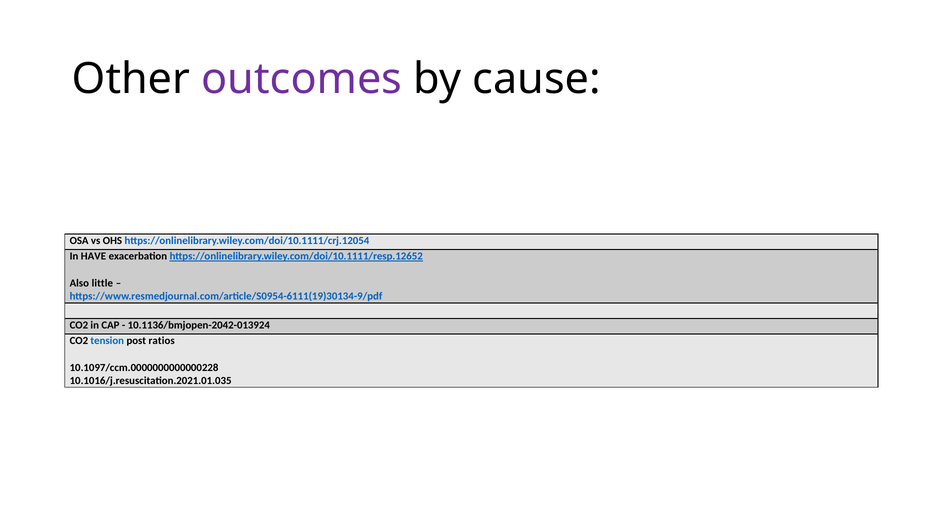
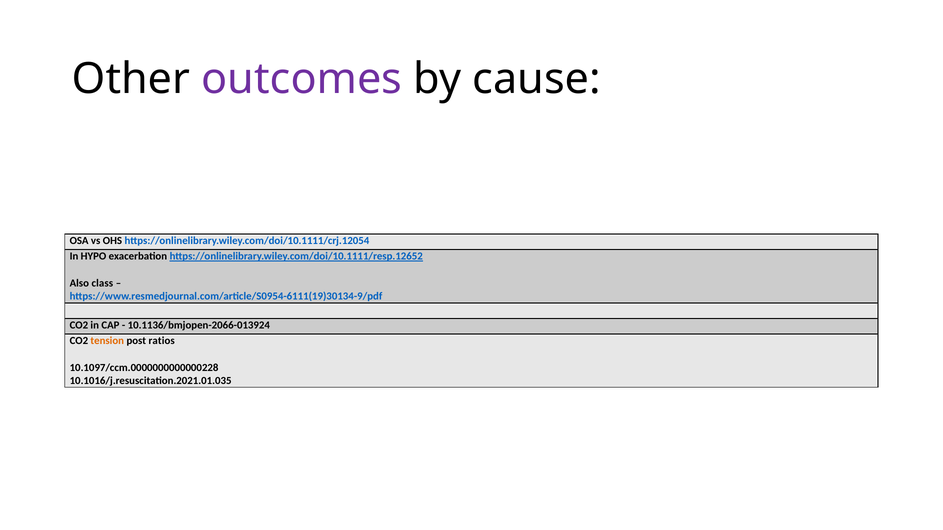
HAVE: HAVE -> HYPO (93, 257)
little: little -> class (102, 283)
10.1136/bmjopen-2042-013924: 10.1136/bmjopen-2042-013924 -> 10.1136/bmjopen-2066-013924 (199, 325)
tension colour: blue -> orange (107, 341)
